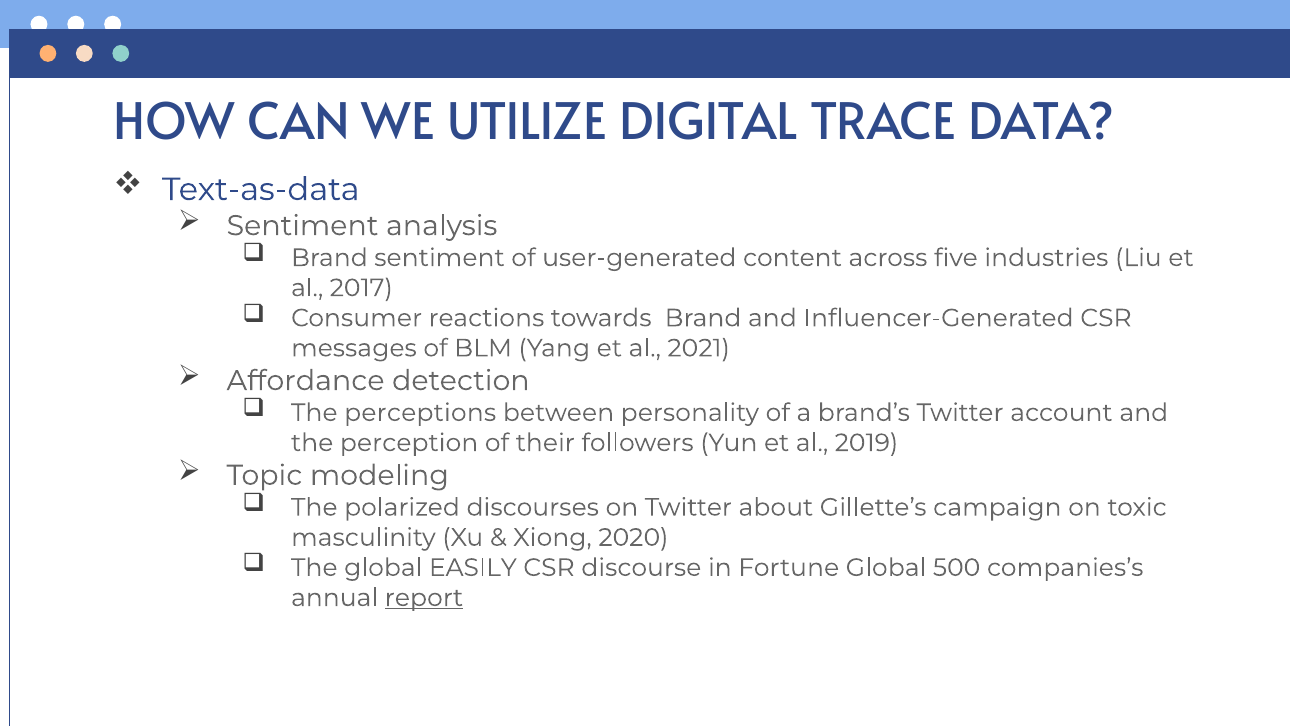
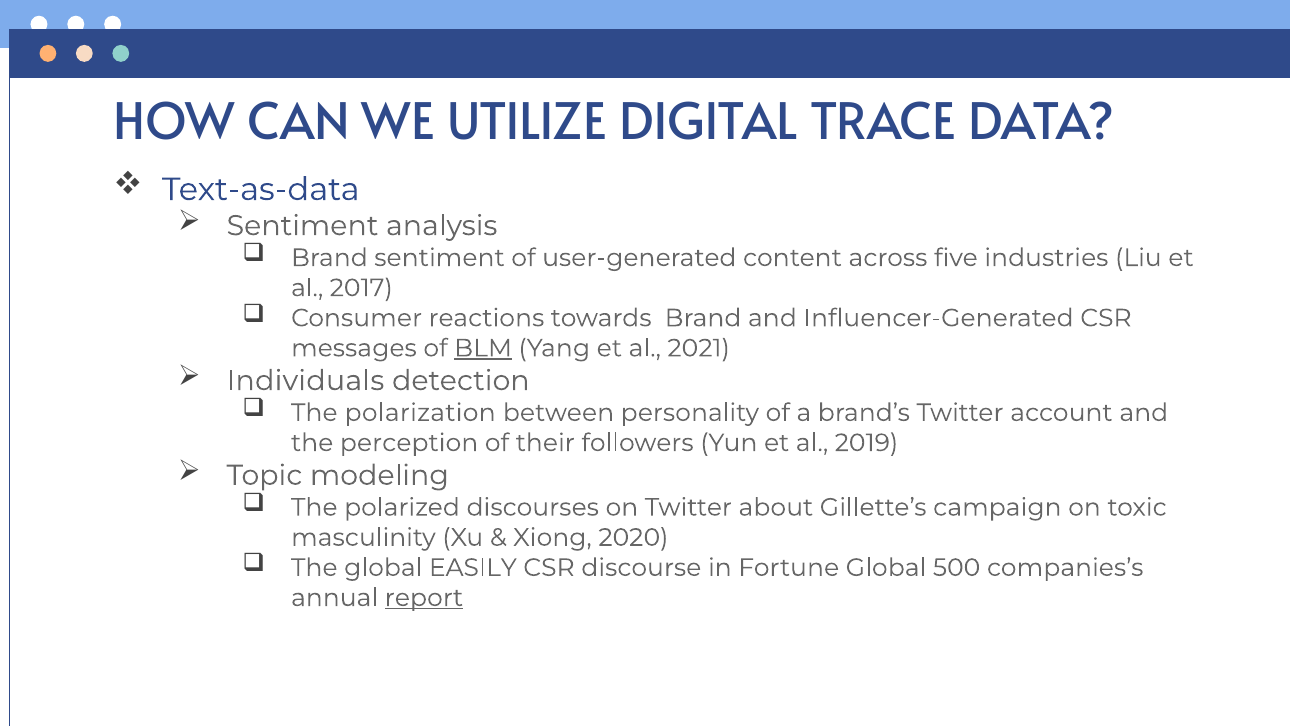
BLM underline: none -> present (483, 348)
Affordance: Affordance -> Individuals (305, 380)
perceptions: perceptions -> polarization (420, 412)
